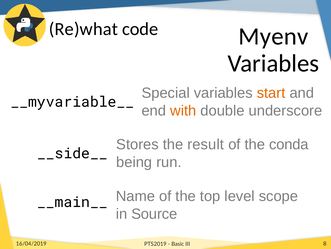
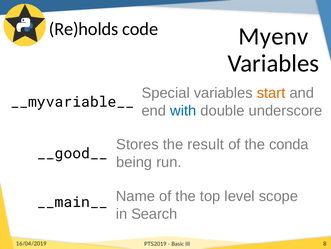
Re)what: Re)what -> Re)holds (84, 29)
with colour: orange -> blue (183, 110)
__side__: __side__ -> __good__ (72, 153)
Source: Source -> Search (154, 213)
